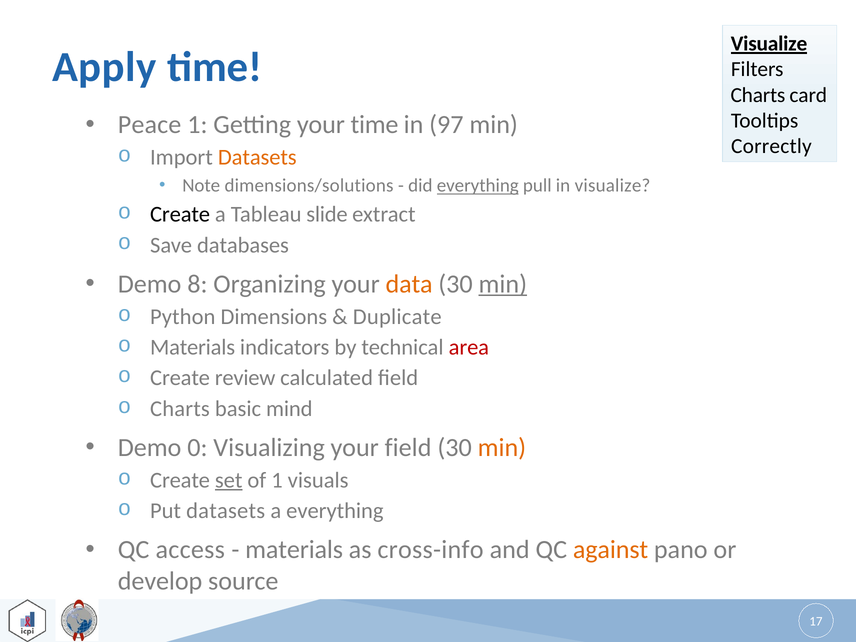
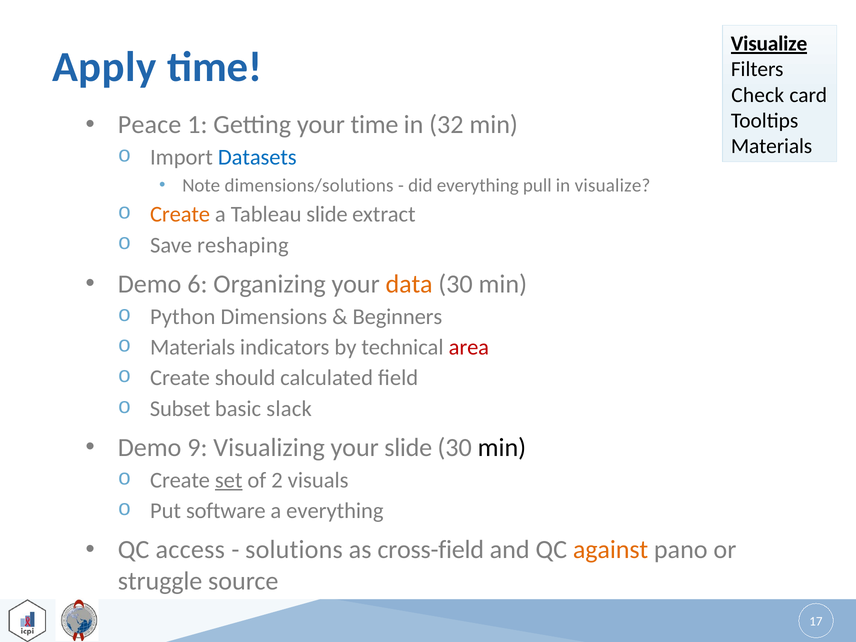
Charts: Charts -> Check (758, 95)
97: 97 -> 32 (446, 125)
Correctly: Correctly -> Materials (772, 146)
Datasets colour: orange -> blue (257, 157)
everything underline: present -> none (478, 186)
Create colour: black -> orange (180, 214)
databases: databases -> reshaping (243, 245)
8: 8 -> 6 (197, 284)
min underline: present -> none (503, 284)
Duplicate: Duplicate -> Beginners (397, 317)
review: review -> should (245, 378)
Charts: Charts -> Subset (180, 409)
mind: mind -> slack (289, 409)
0: 0 -> 9 (197, 448)
your field: field -> slide (408, 448)
min colour: orange -> black (502, 448)
of 1: 1 -> 2 (277, 480)
Put datasets: datasets -> software (226, 511)
materials: materials -> solutions (294, 550)
cross-info: cross-info -> cross-field (431, 550)
develop: develop -> struggle (160, 581)
